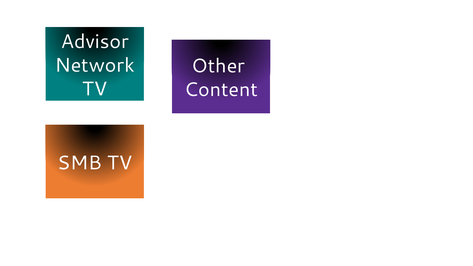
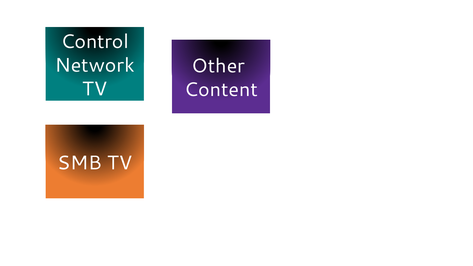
Advisor: Advisor -> Control (95, 42)
